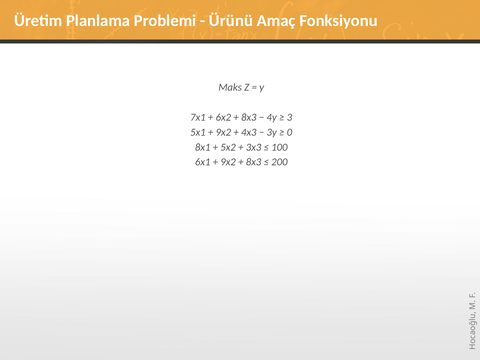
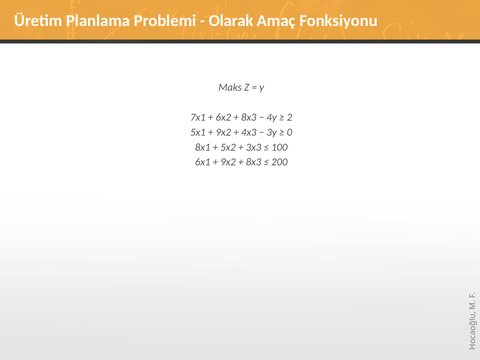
Ürünü: Ürünü -> Olarak (231, 21)
3: 3 -> 2 (289, 117)
